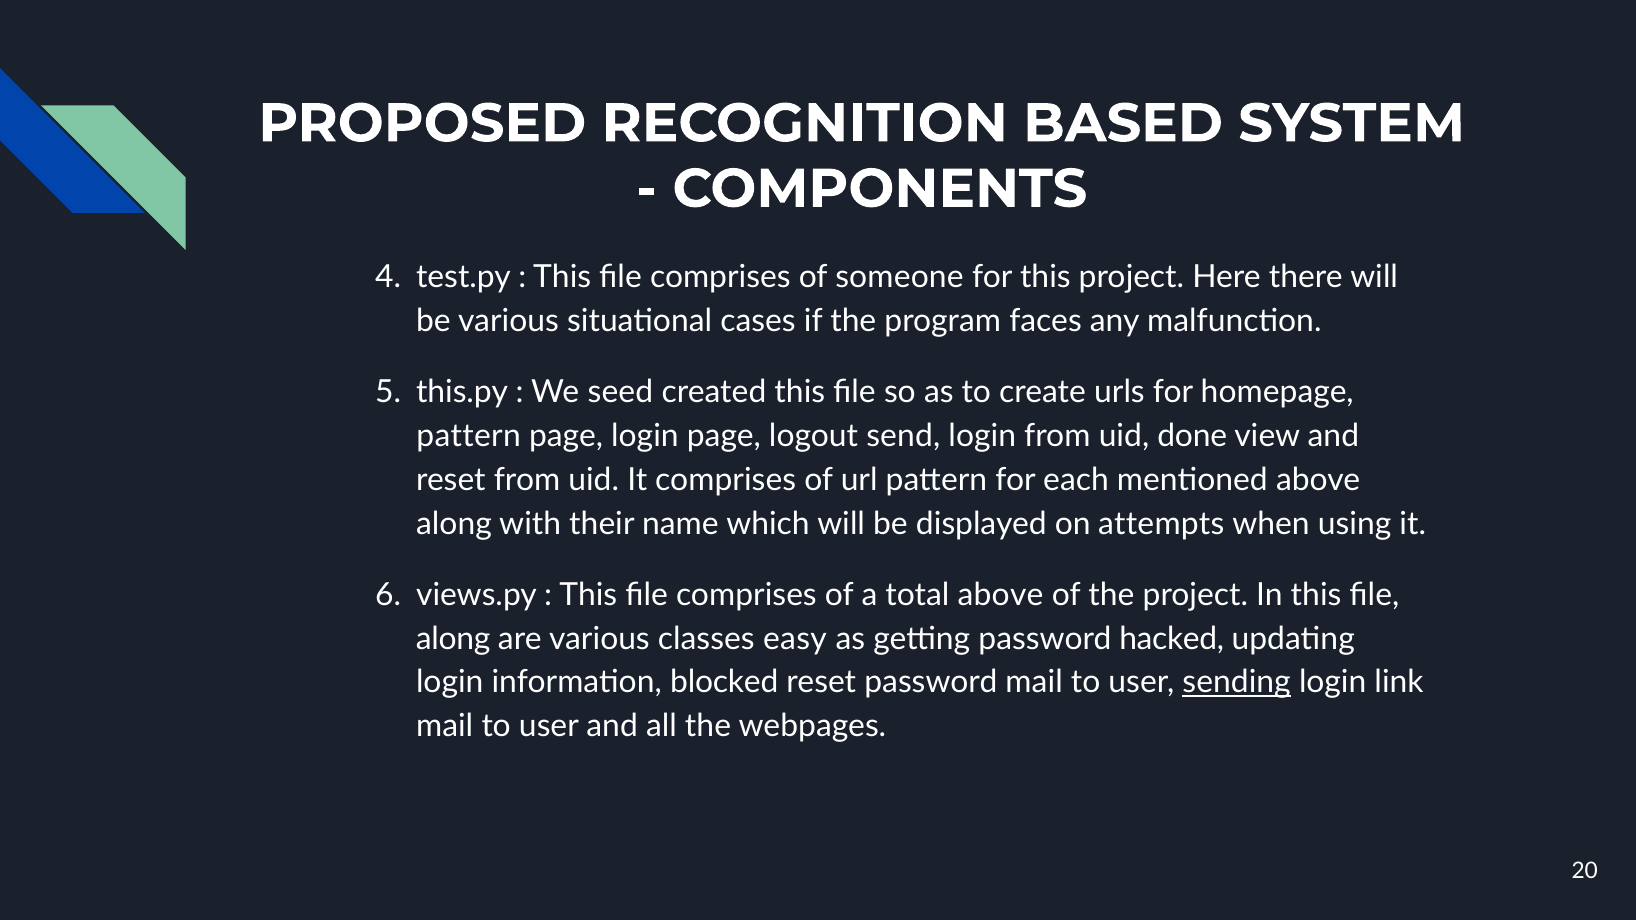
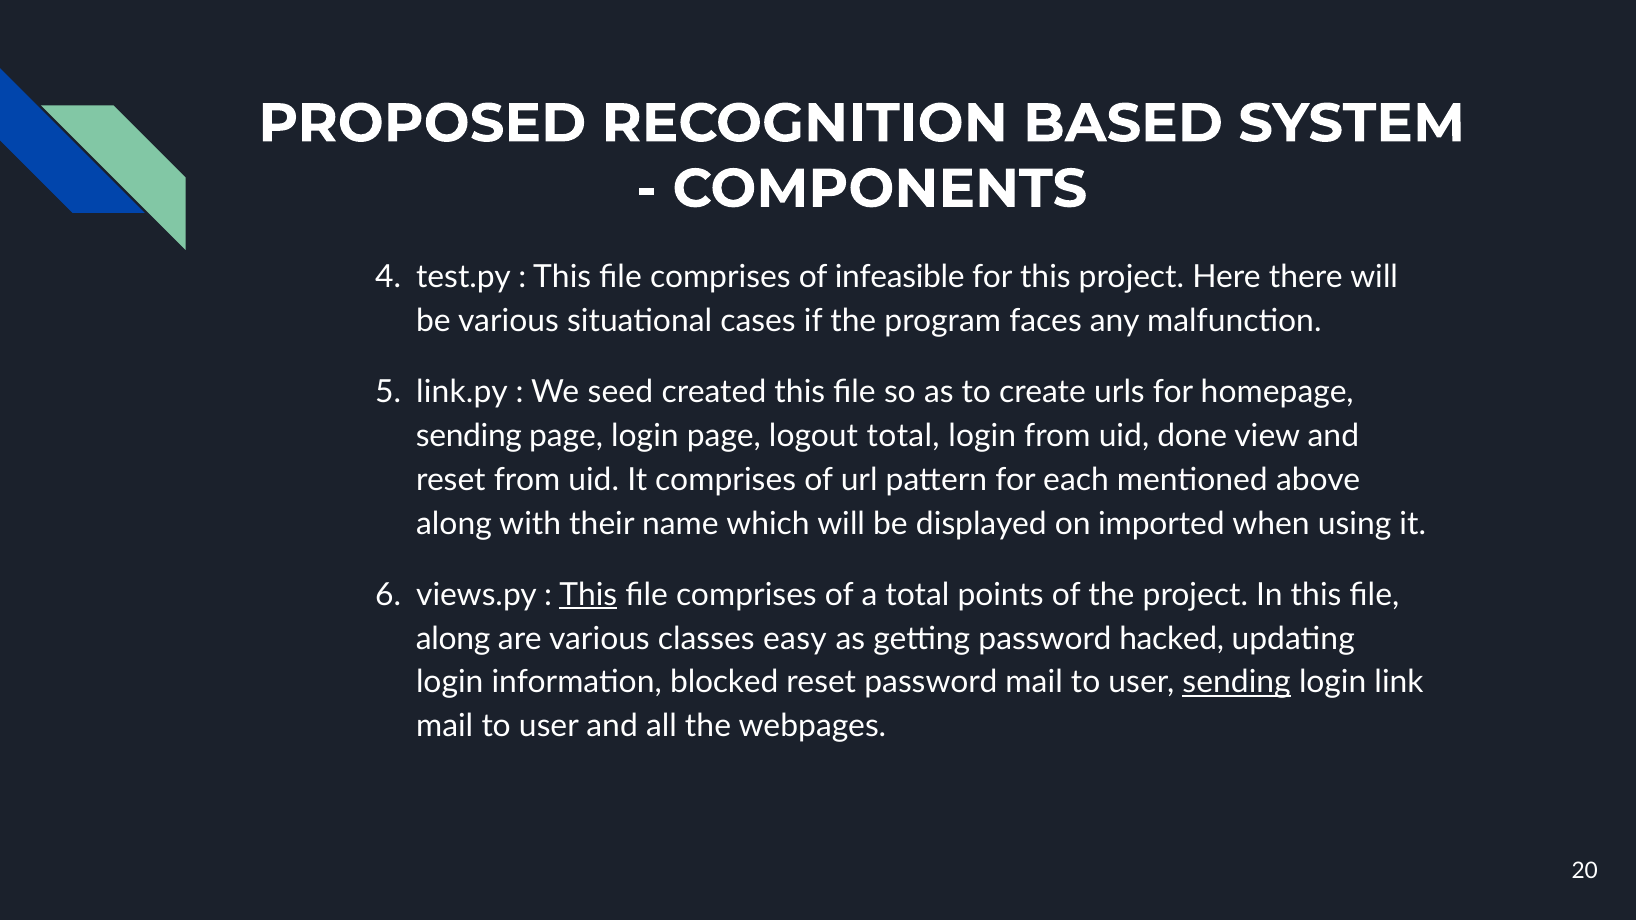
someone: someone -> infeasible (900, 277)
this.py: this.py -> link.py (462, 392)
pattern: pattern -> sending (469, 436)
logout send: send -> total (903, 436)
attempts: attempts -> imported (1161, 524)
This underline: none -> present (588, 595)
total above: above -> points (1001, 595)
